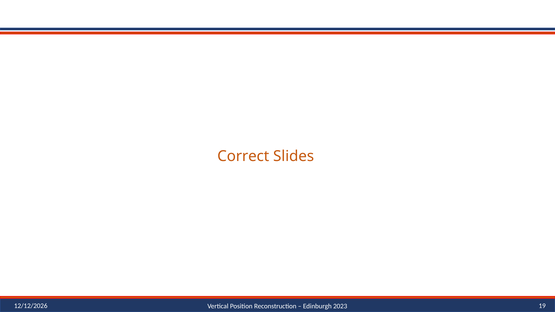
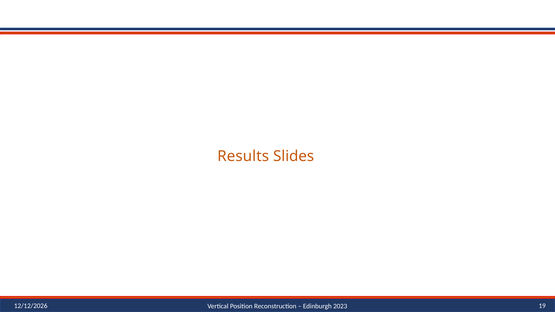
Correct: Correct -> Results (243, 156)
